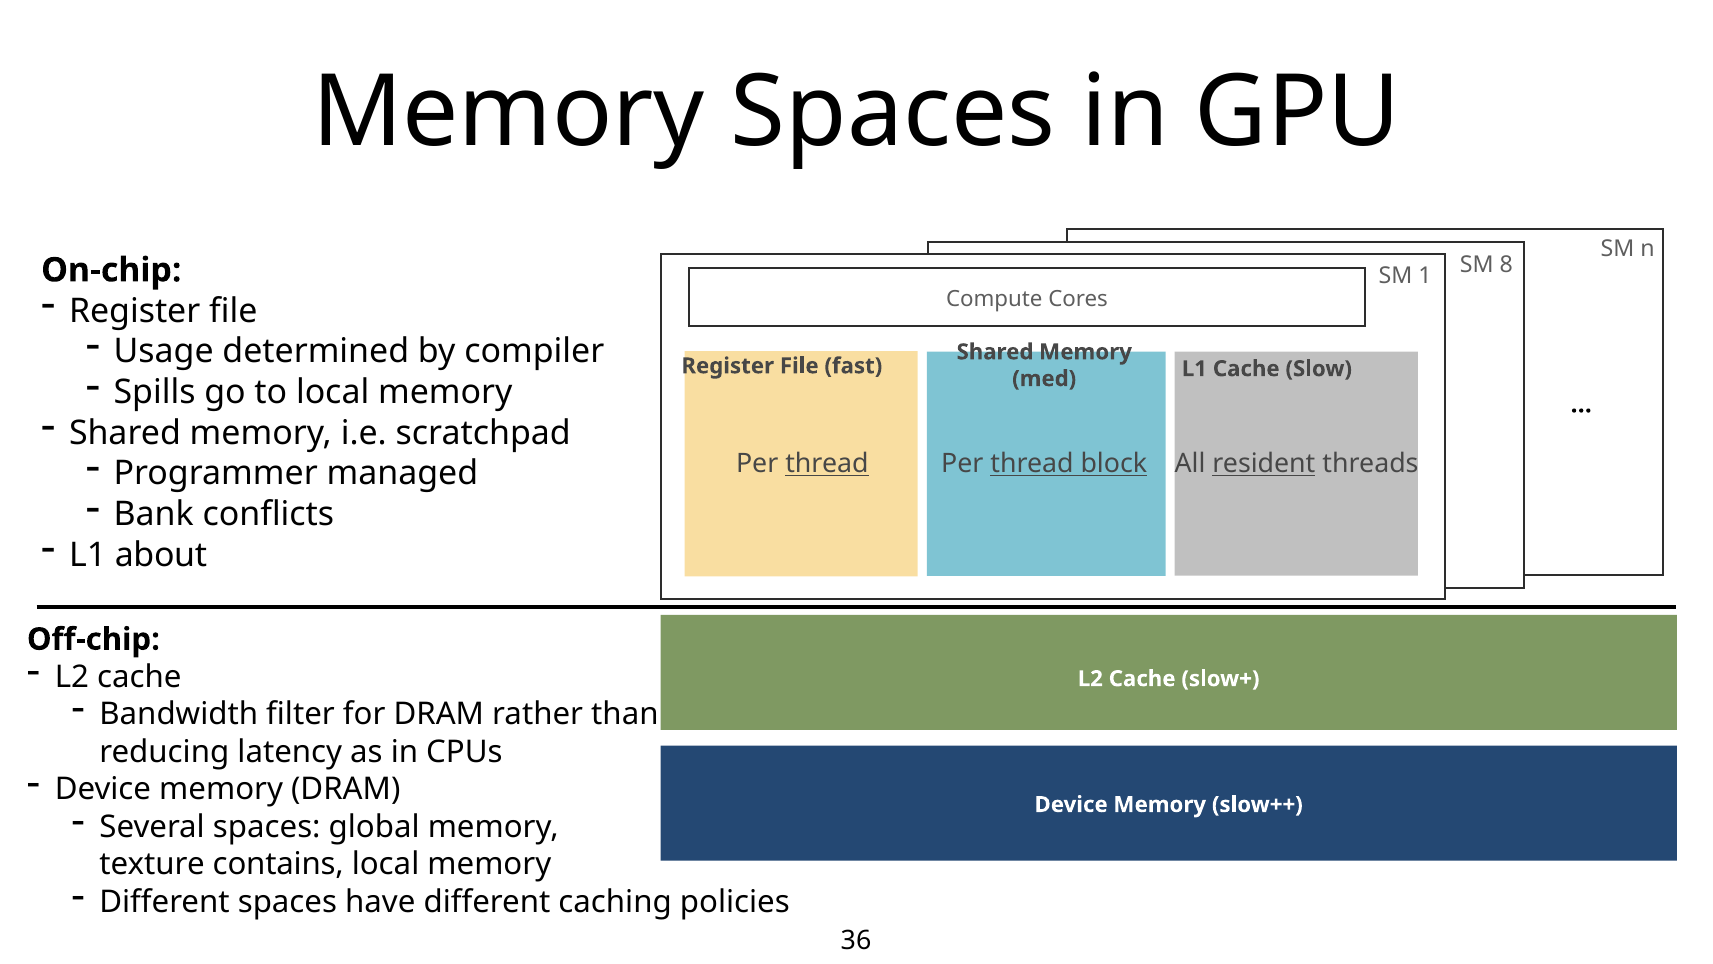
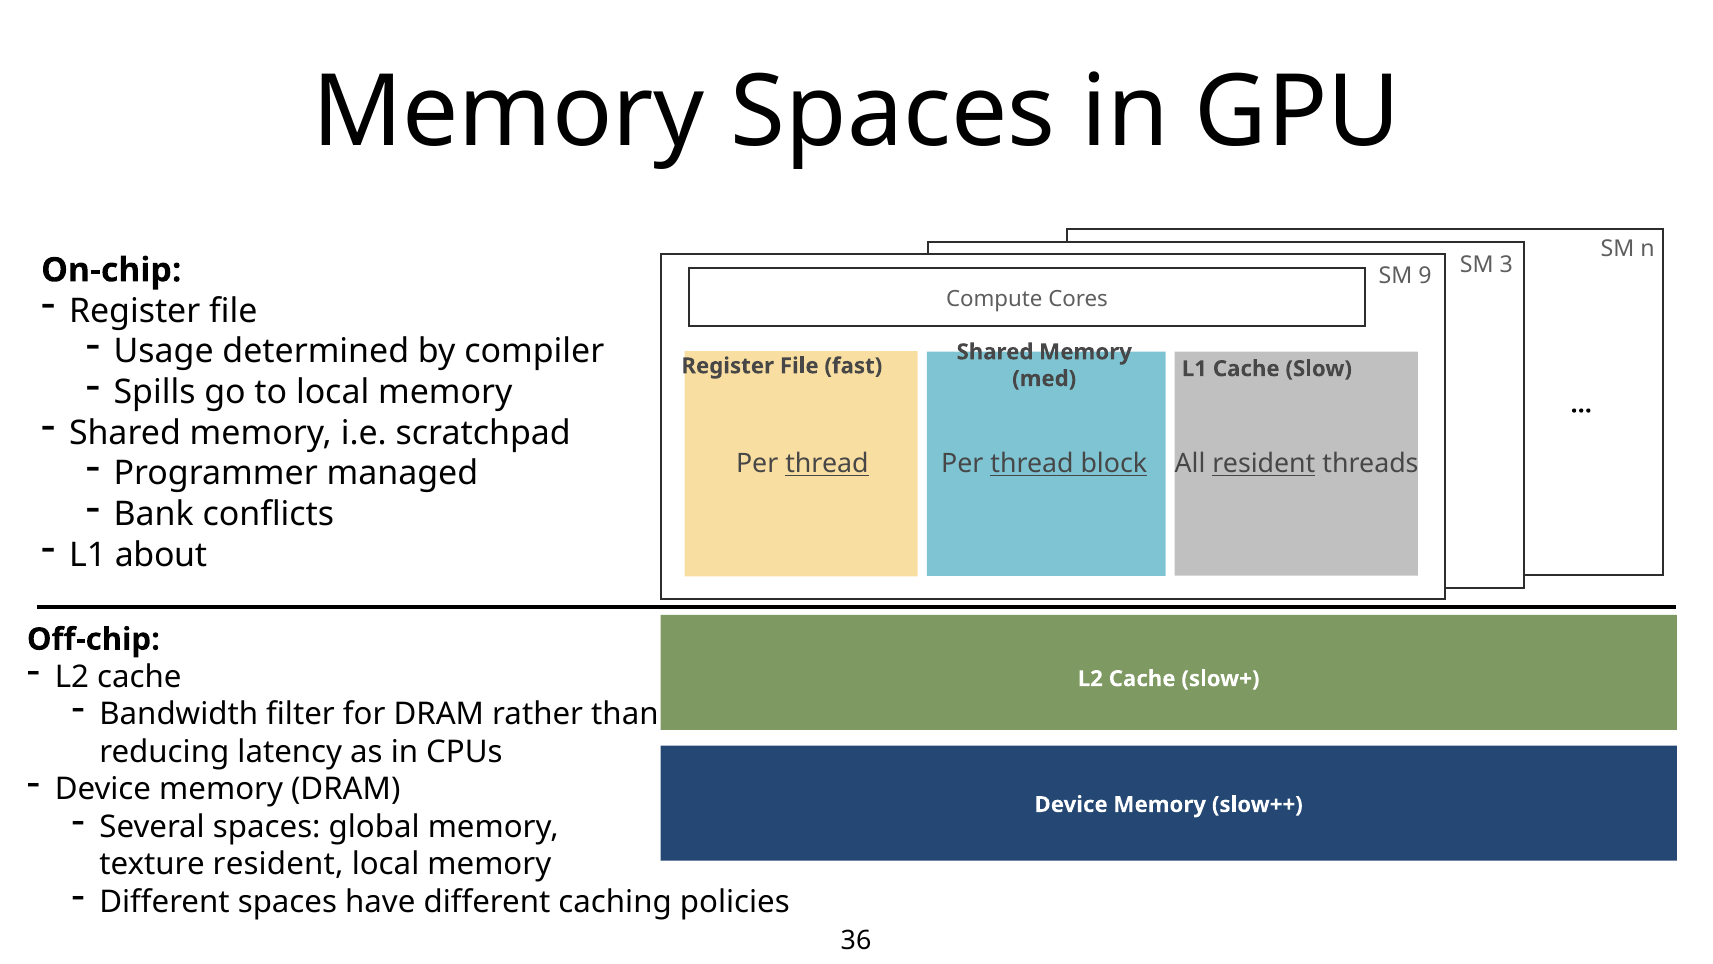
8: 8 -> 3 (1506, 265)
1: 1 -> 9 (1425, 276)
texture contains: contains -> resident (278, 864)
